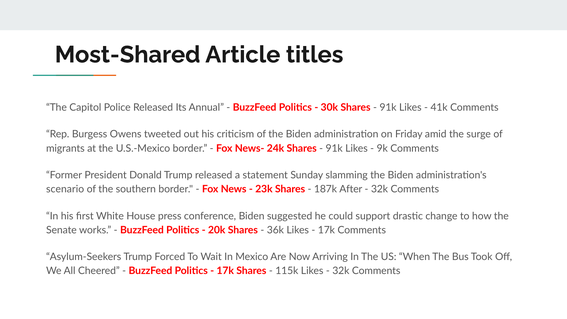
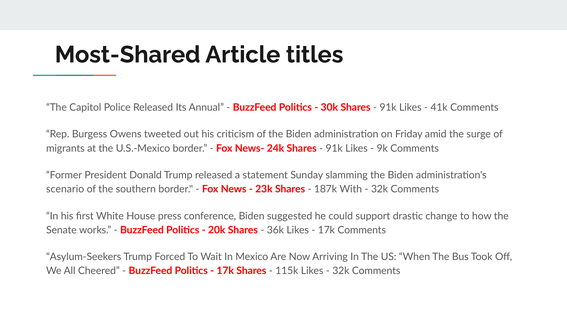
After: After -> With (351, 189)
